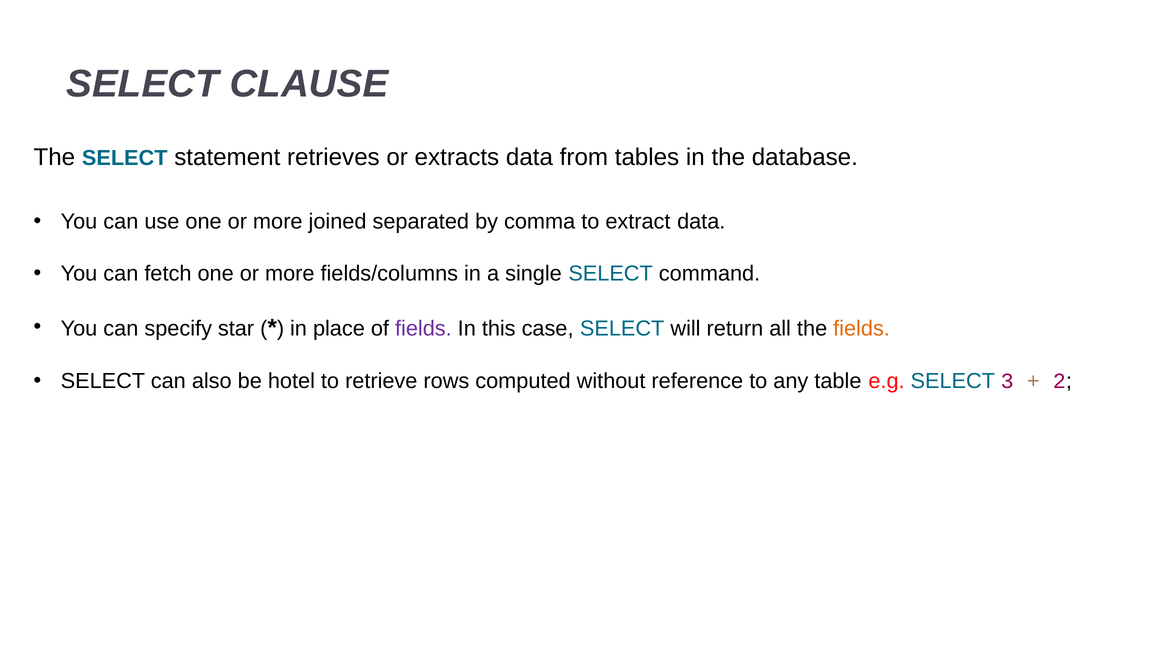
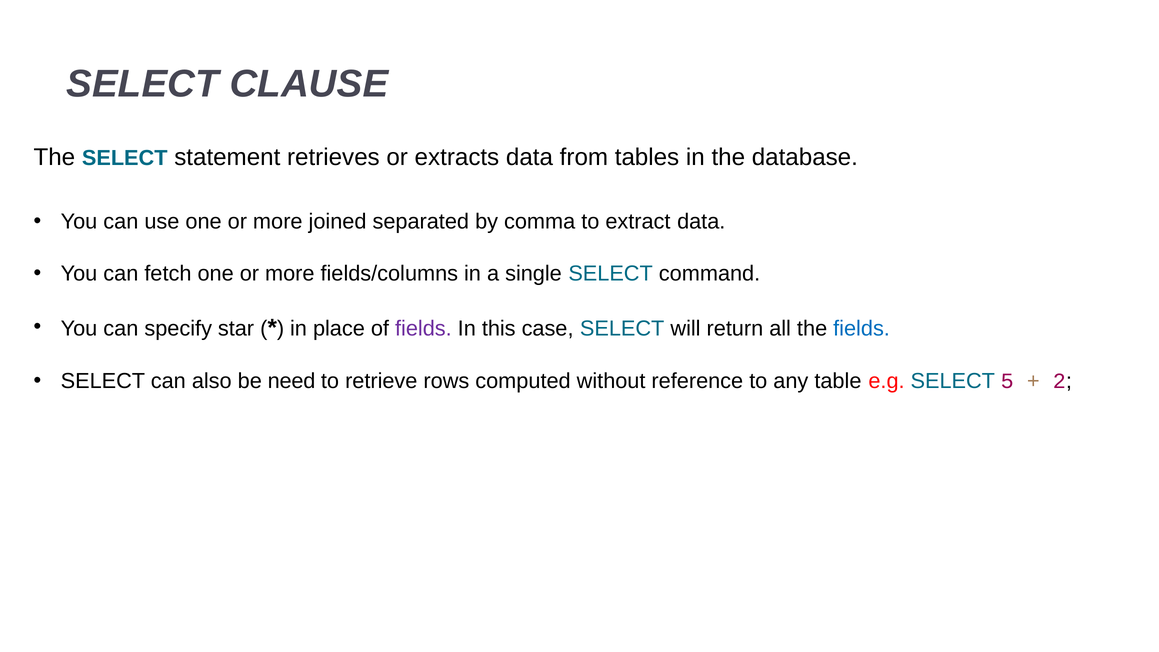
fields colour: orange -> blue (862, 328)
hotel: hotel -> need (292, 381)
3: 3 -> 5 (1007, 381)
